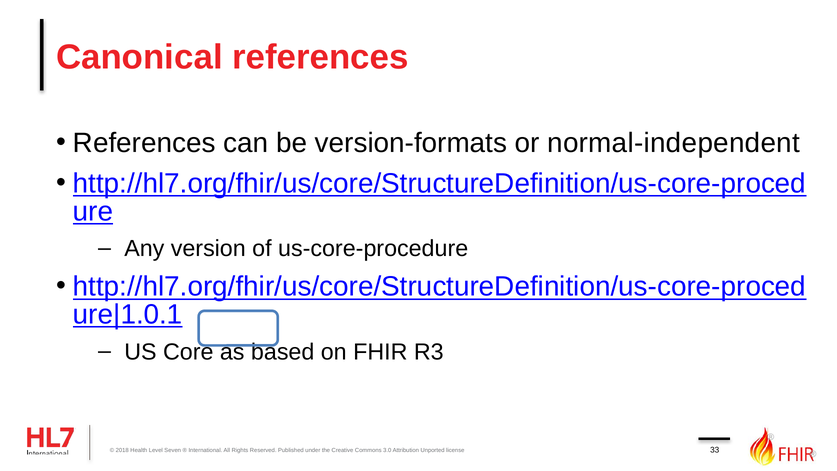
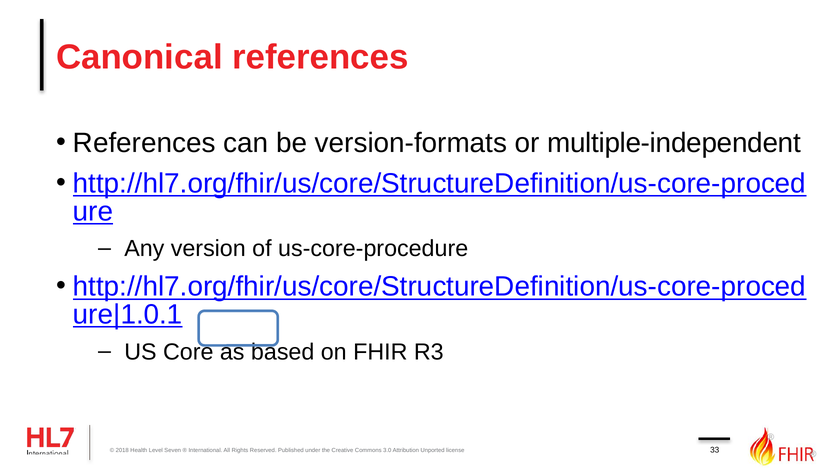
normal-independent: normal-independent -> multiple-independent (674, 143)
